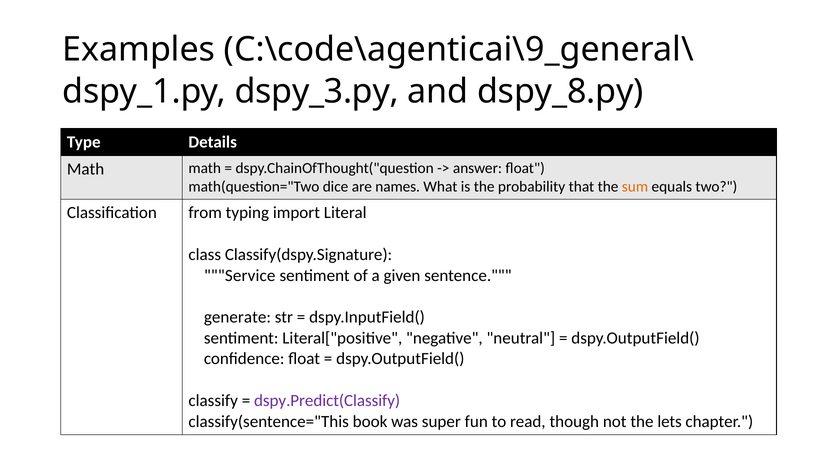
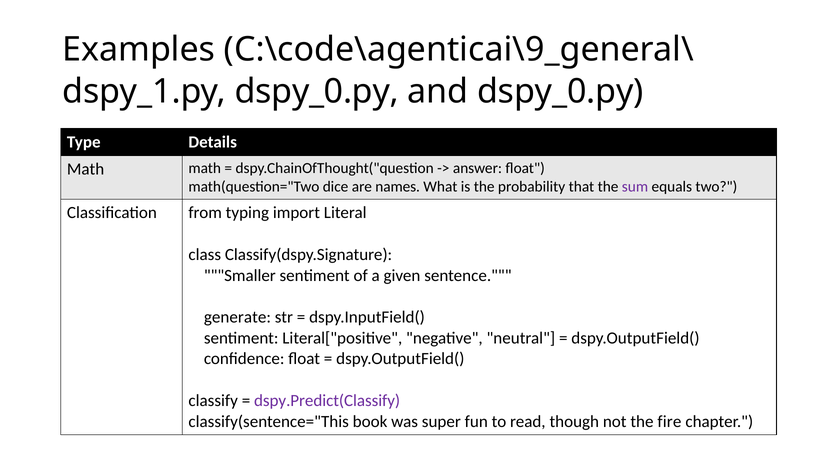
dspy_3.py: dspy_3.py -> dspy_0.py (317, 91)
and dspy_8.py: dspy_8.py -> dspy_0.py (560, 91)
sum colour: orange -> purple (635, 187)
Service: Service -> Smaller (240, 275)
lets: lets -> fire (669, 421)
